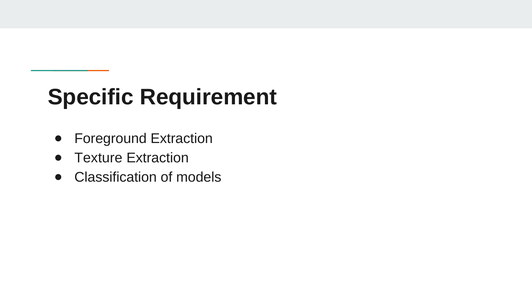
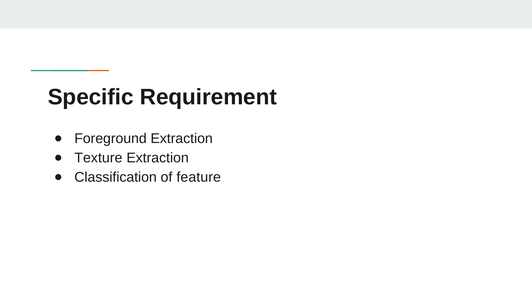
models: models -> feature (199, 177)
